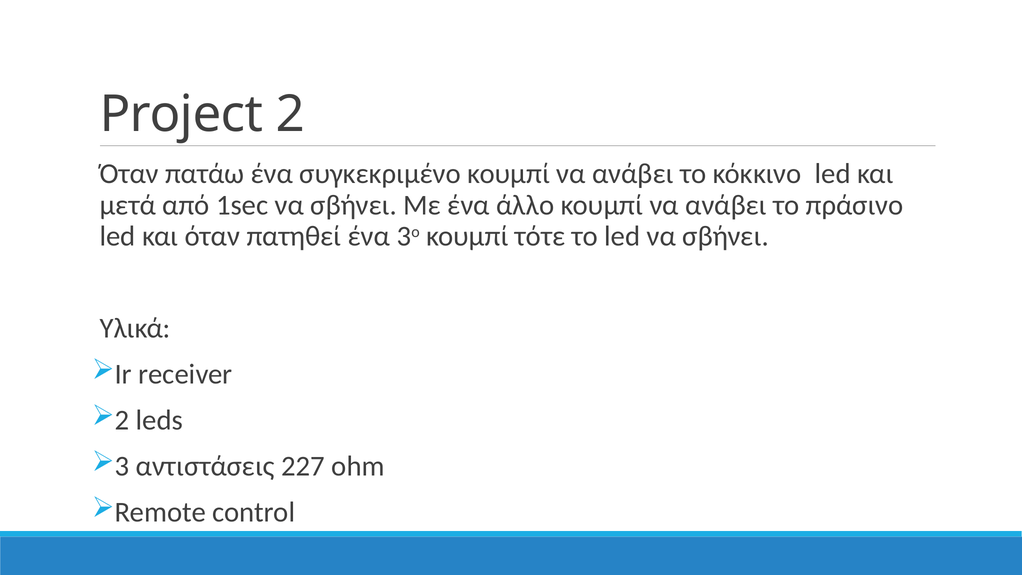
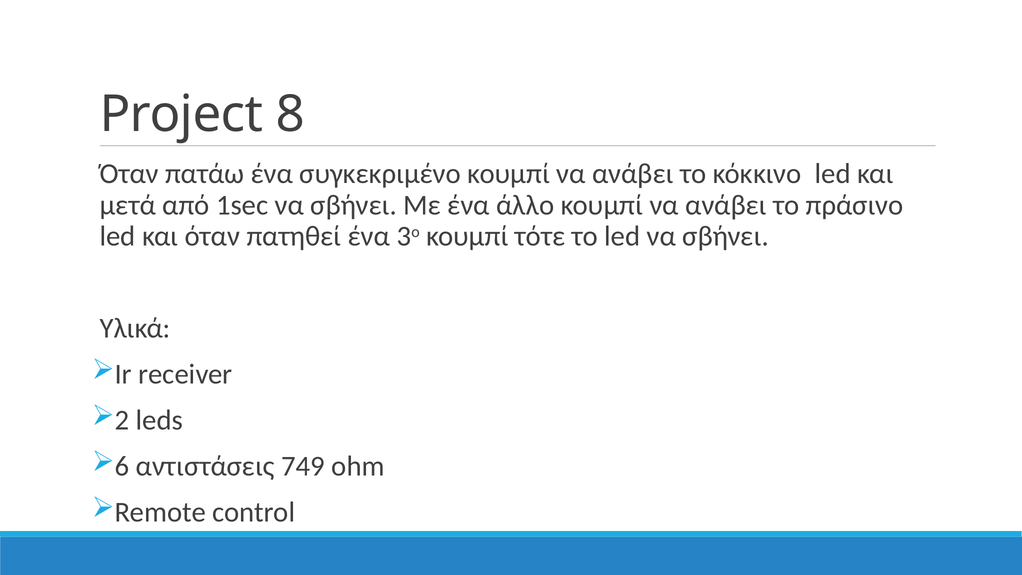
Project 2: 2 -> 8 (291, 115)
3: 3 -> 6 (122, 466)
227: 227 -> 749 (303, 466)
